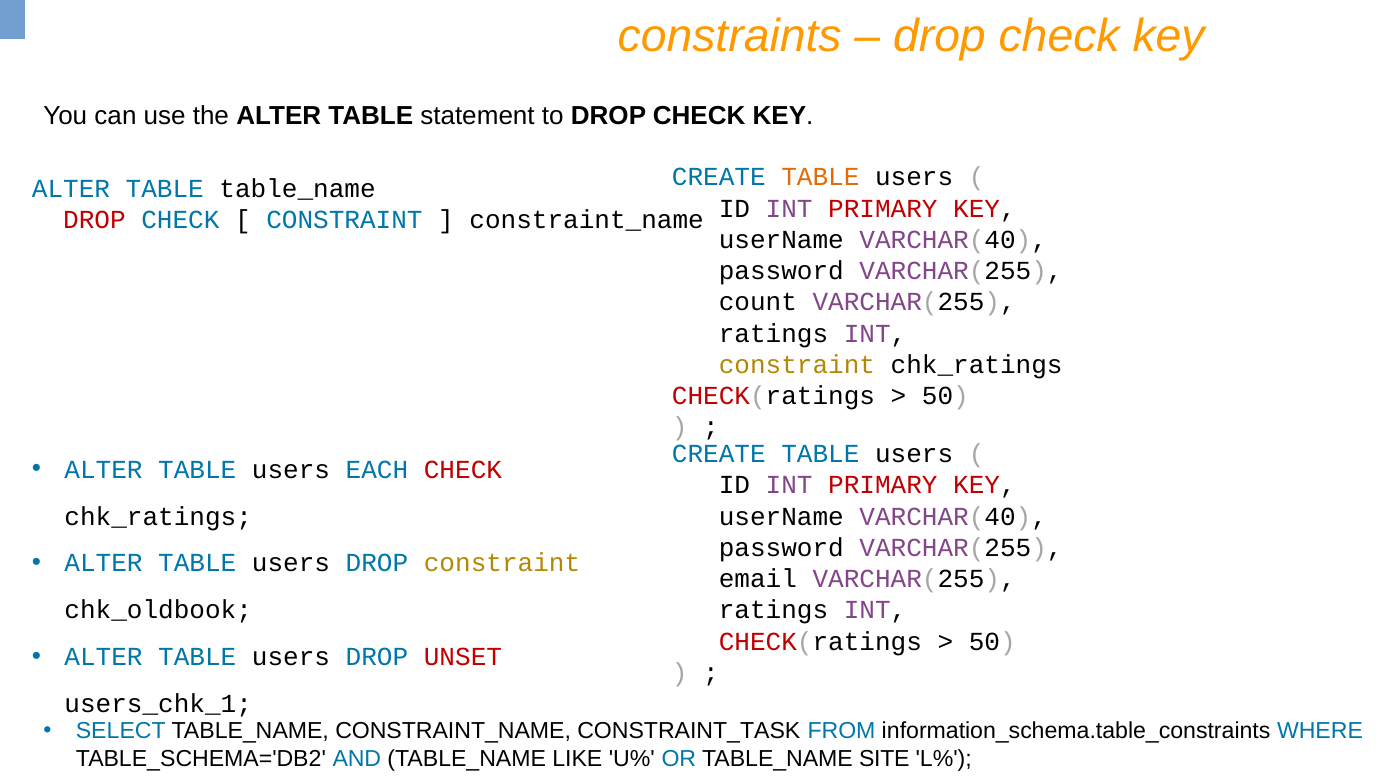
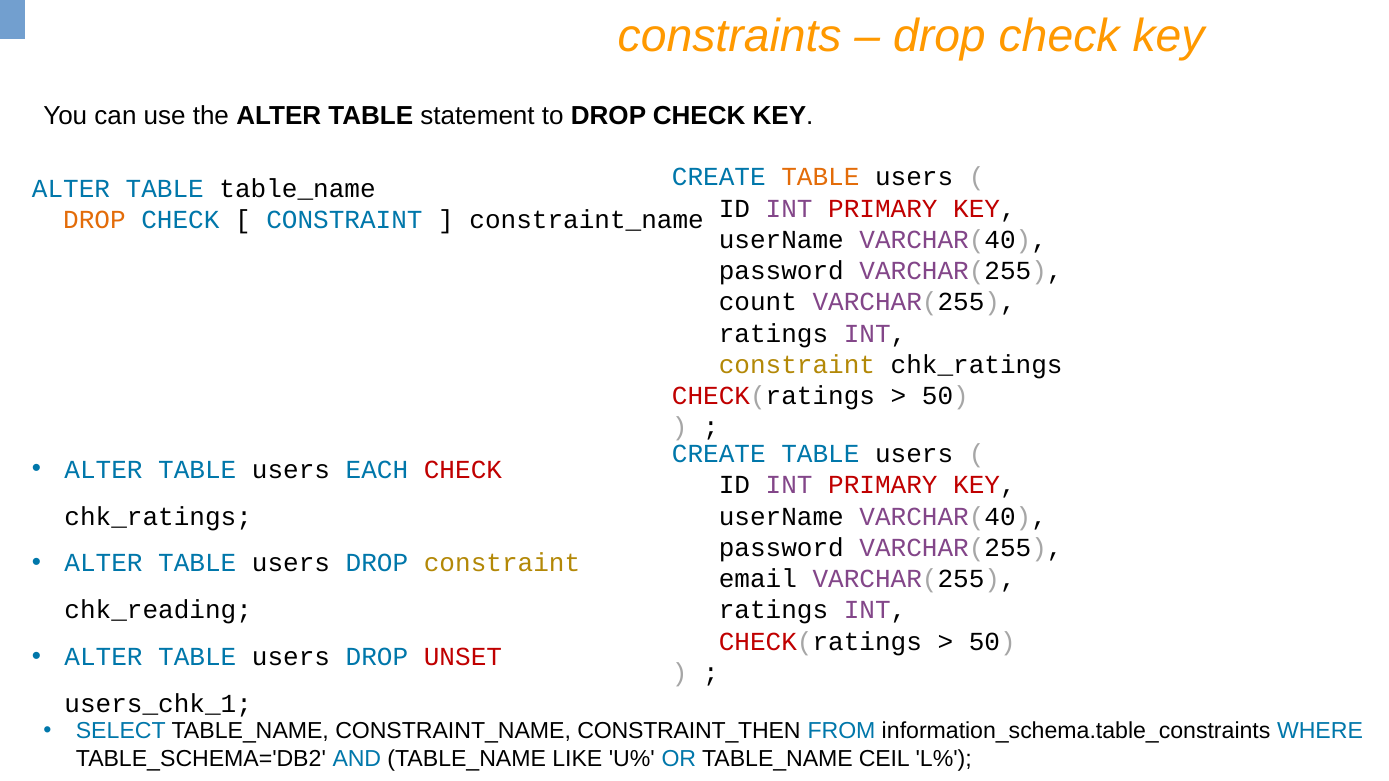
DROP colour: red -> orange (94, 220)
chk_oldbook: chk_oldbook -> chk_reading (158, 610)
CONSTRAINT_TASK: CONSTRAINT_TASK -> CONSTRAINT_THEN (689, 731)
SITE: SITE -> CEIL (884, 759)
